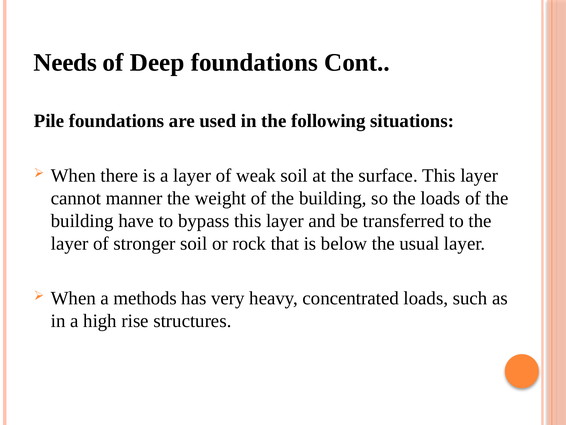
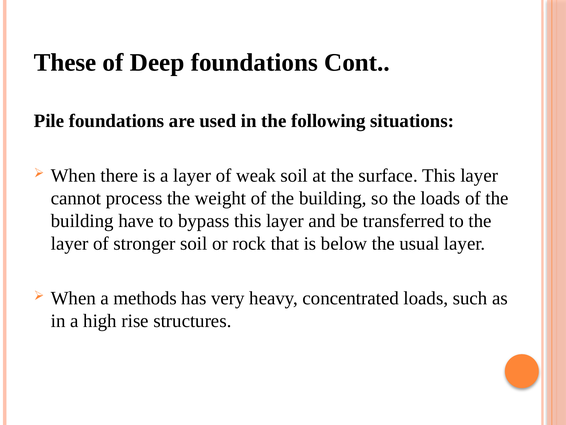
Needs: Needs -> These (65, 62)
manner: manner -> process (134, 198)
